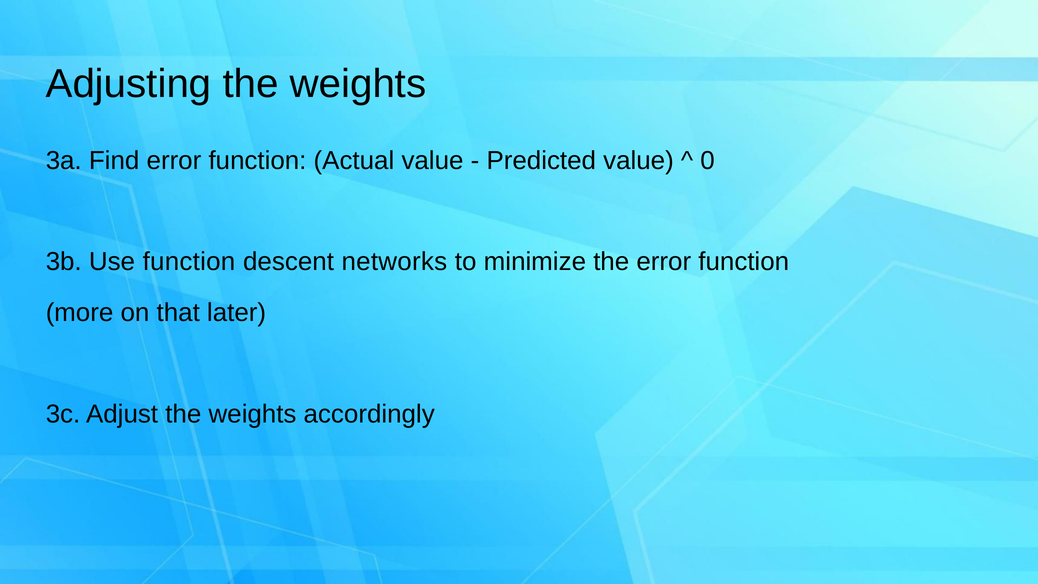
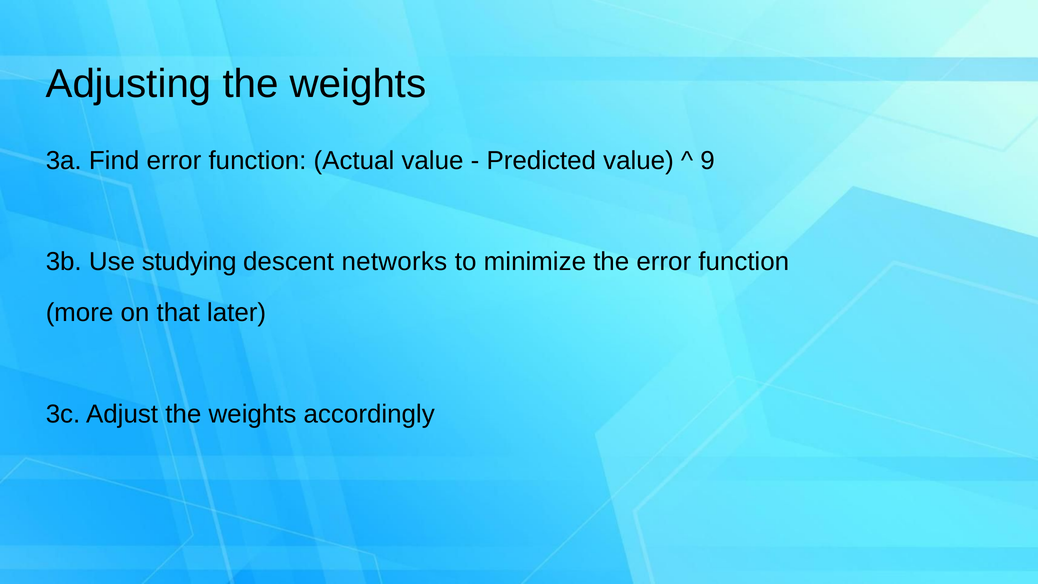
0: 0 -> 9 (708, 160)
Use function: function -> studying (189, 262)
